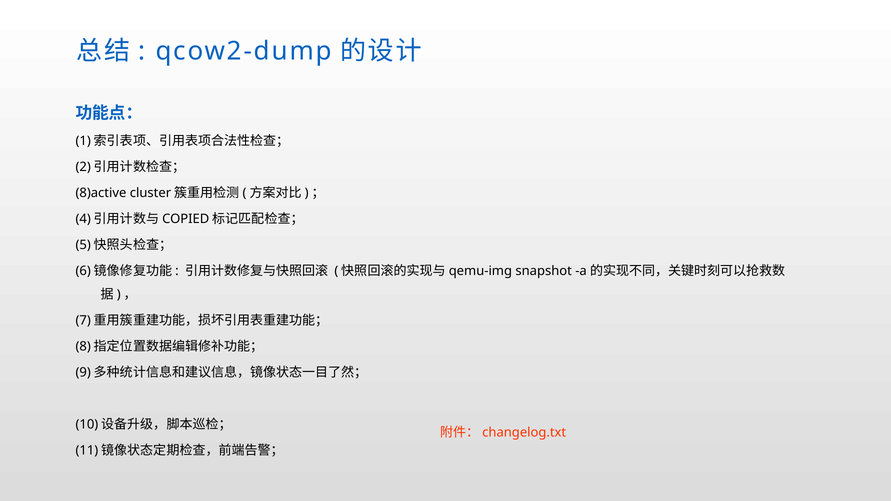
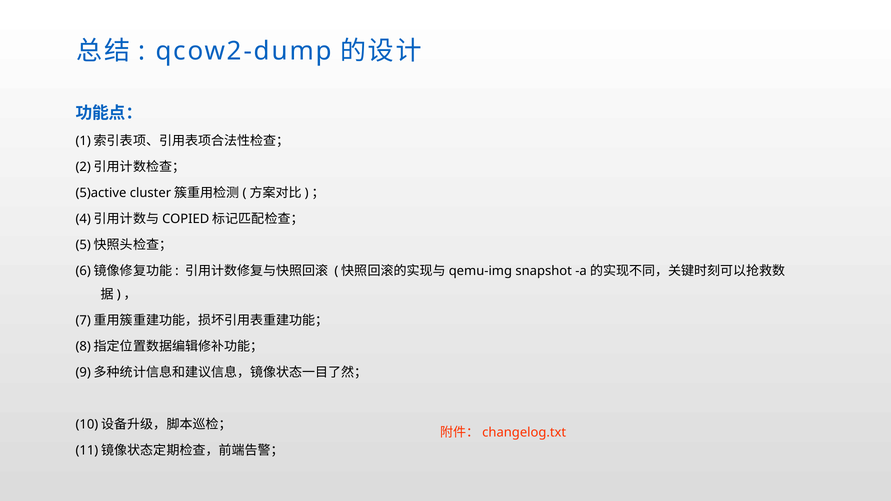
8)active: 8)active -> 5)active (101, 193)
